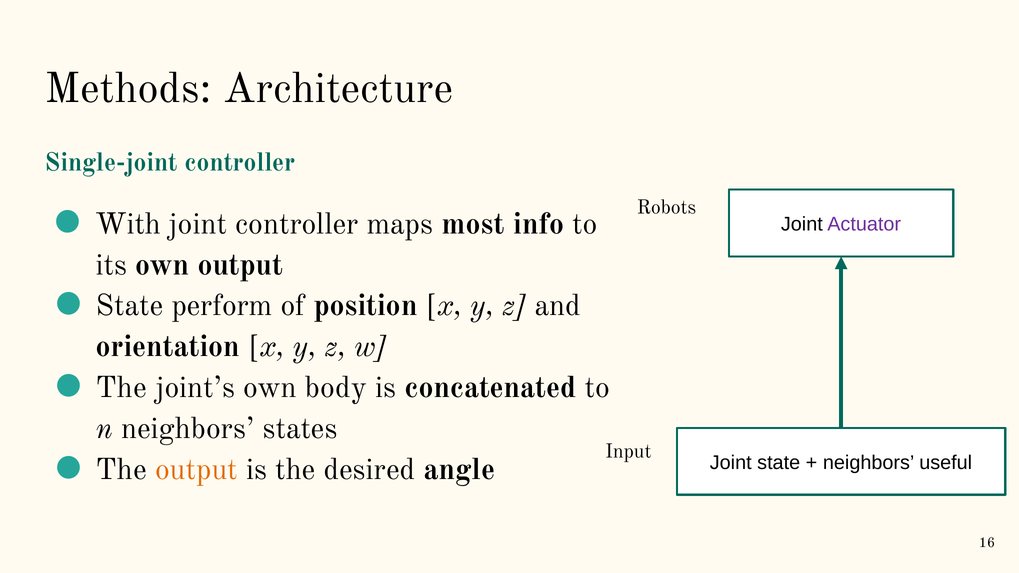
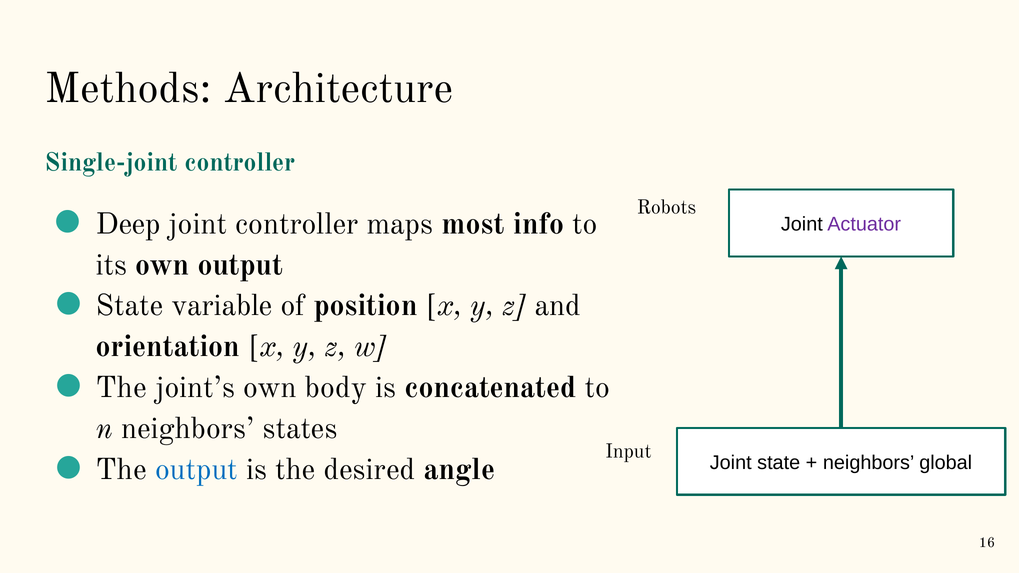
With: With -> Deep (128, 224)
perform: perform -> variable (222, 306)
output colour: orange -> blue (196, 470)
useful: useful -> global (946, 463)
